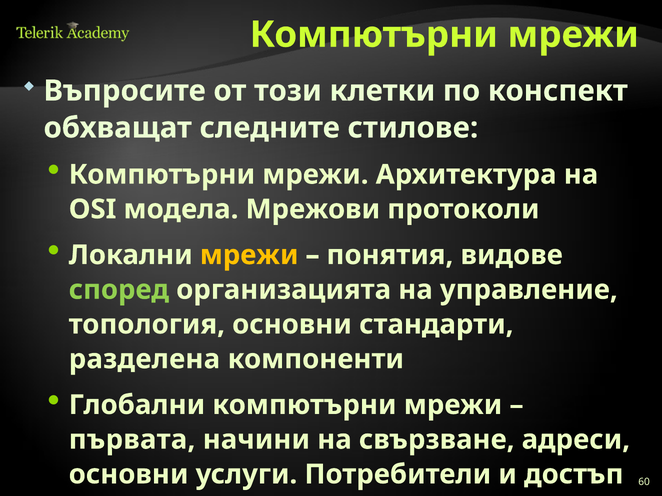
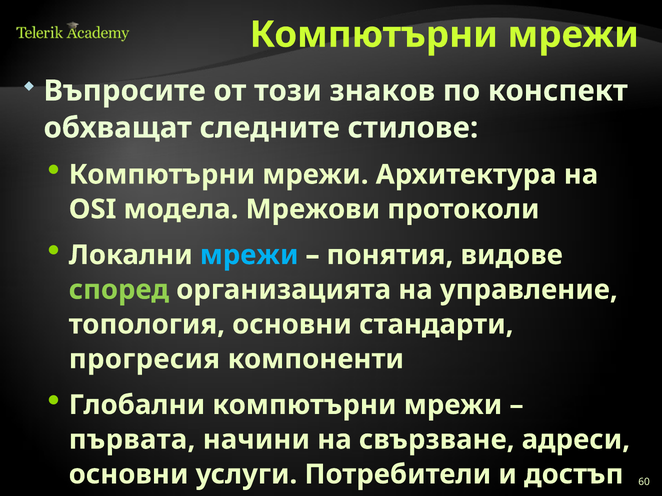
клетки: клетки -> знаков (382, 91)
мрежи colour: yellow -> light blue (249, 255)
разделена: разделена -> прогресия (144, 360)
